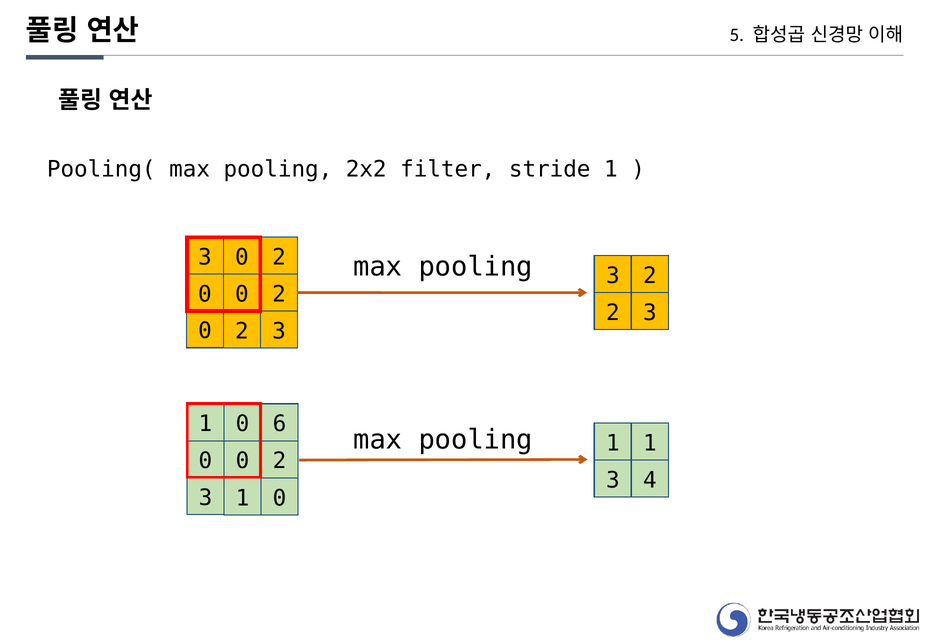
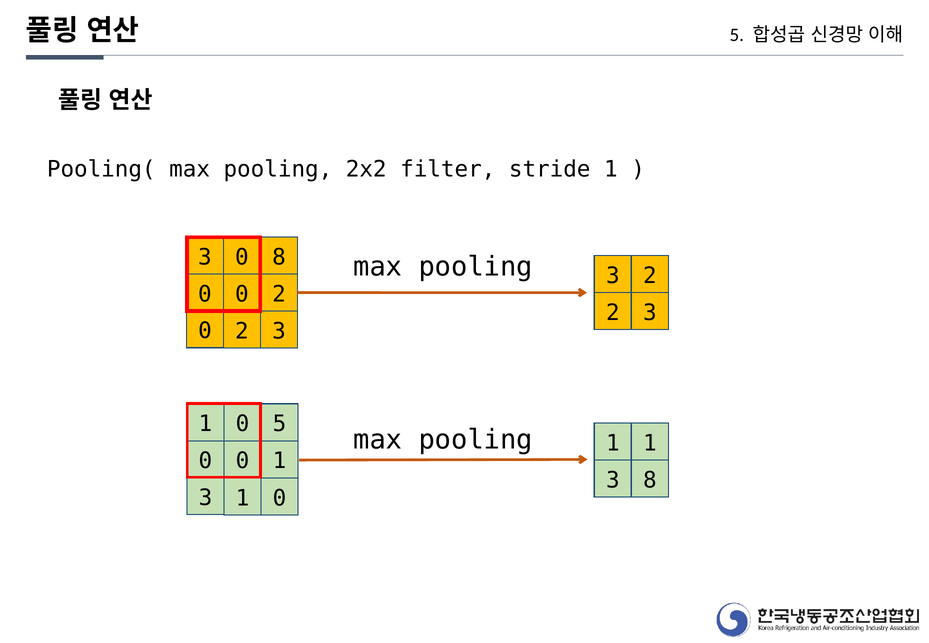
3 0 2: 2 -> 8 (279, 257)
0 6: 6 -> 5 (280, 424)
2: 2 -> 1 (280, 461)
3 4: 4 -> 8 (650, 480)
